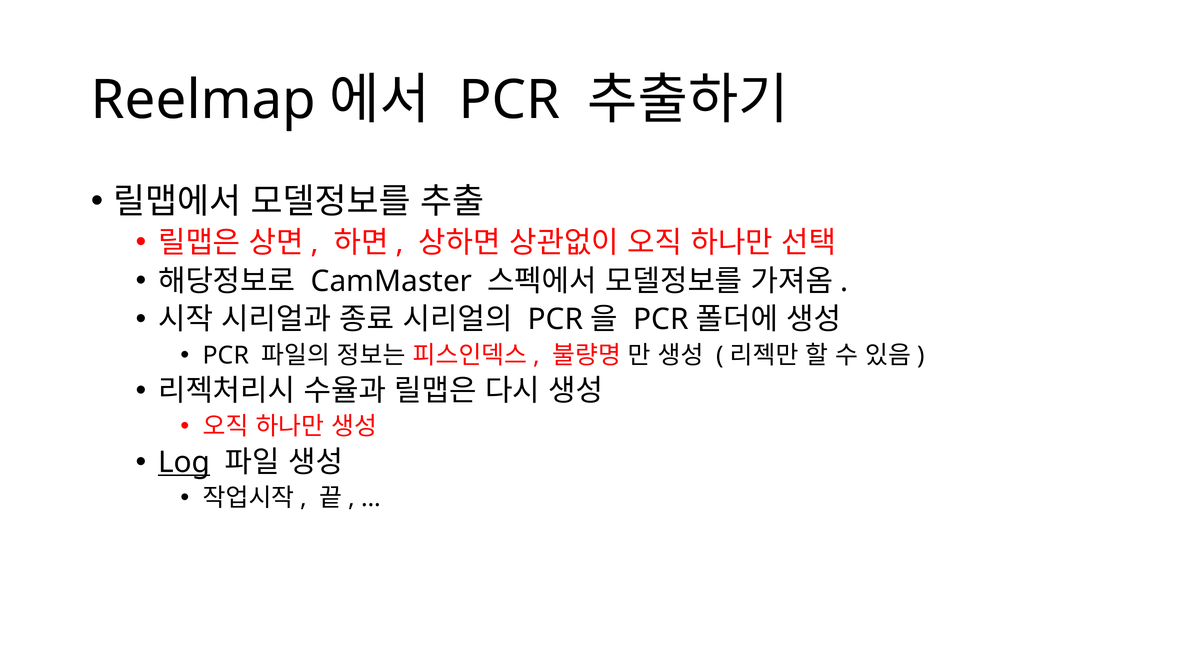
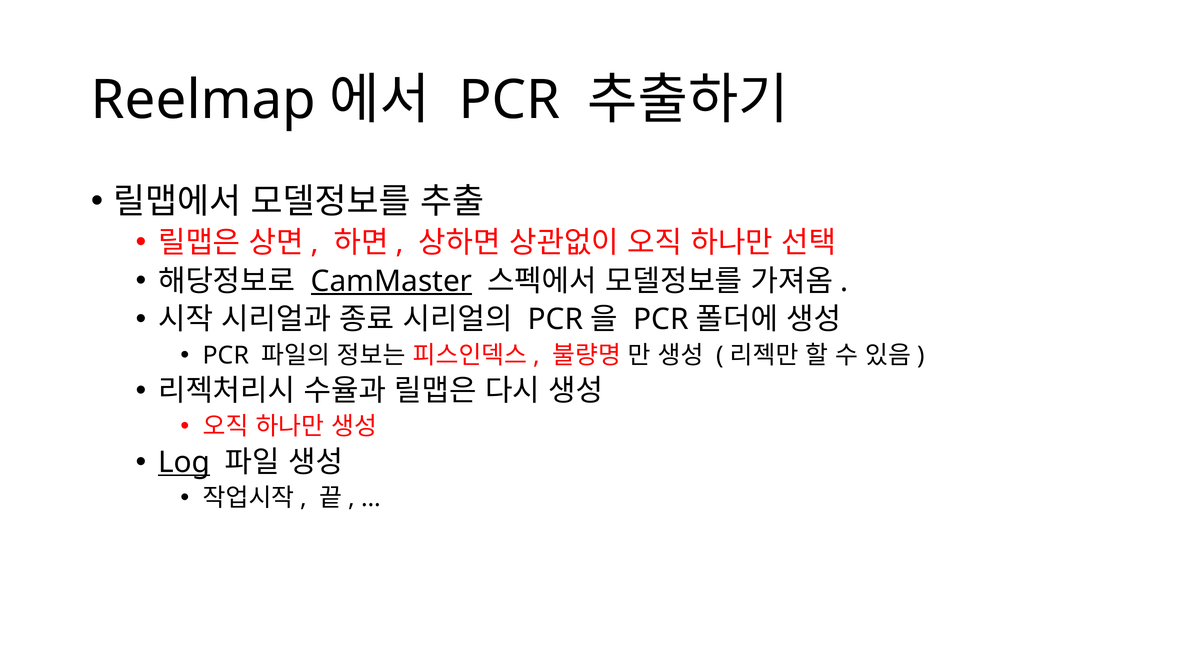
CamMaster underline: none -> present (391, 281)
